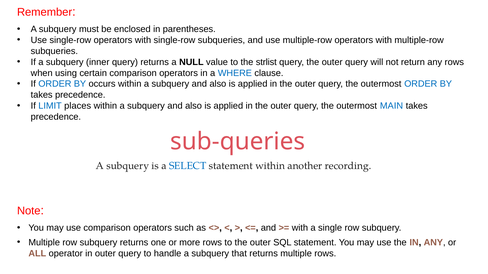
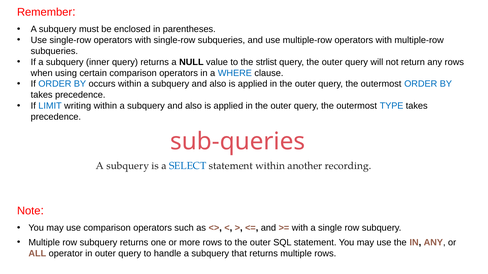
places: places -> writing (78, 106)
MAIN: MAIN -> TYPE (392, 106)
